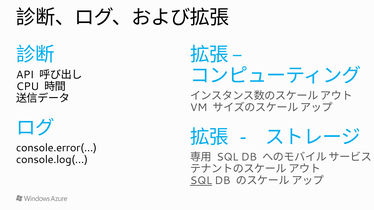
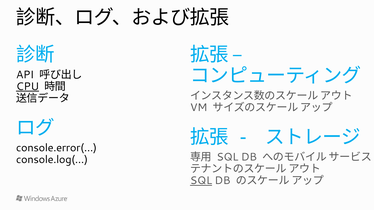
CPU underline: none -> present (28, 87)
